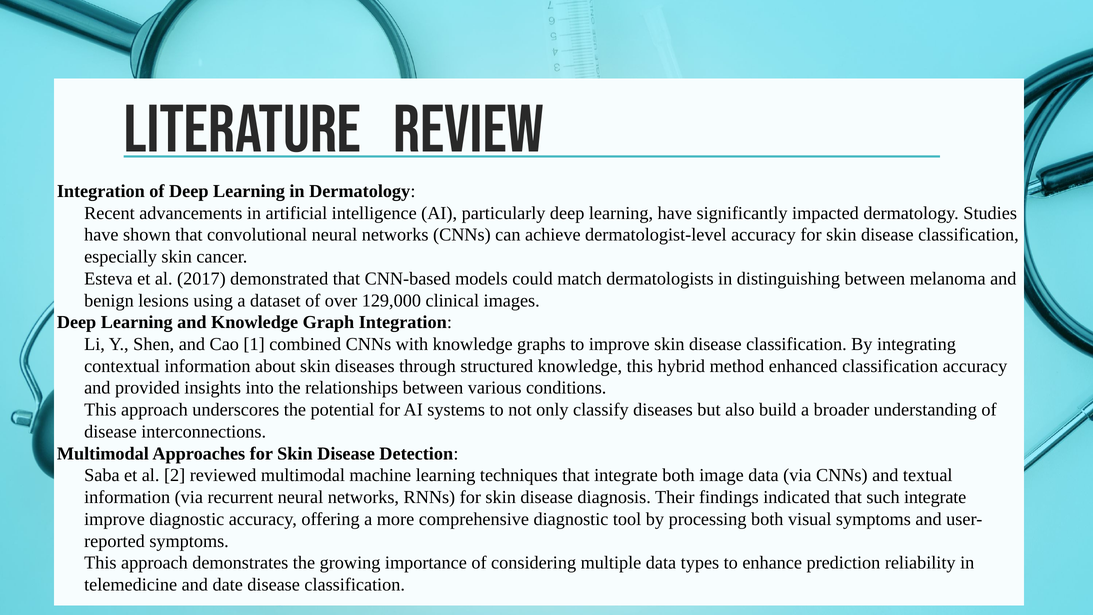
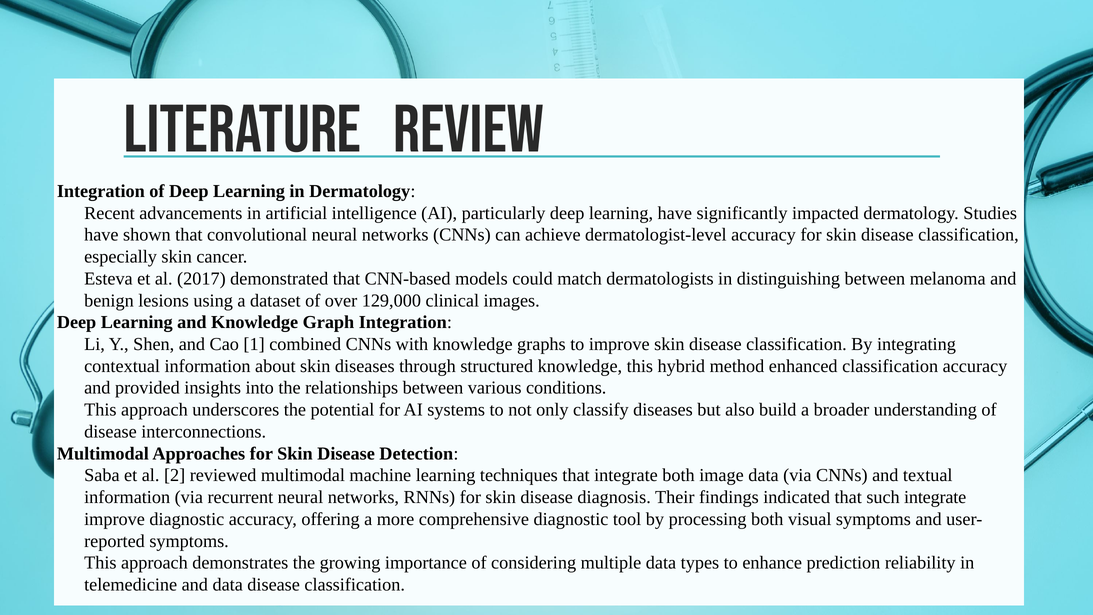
and date: date -> data (228, 585)
